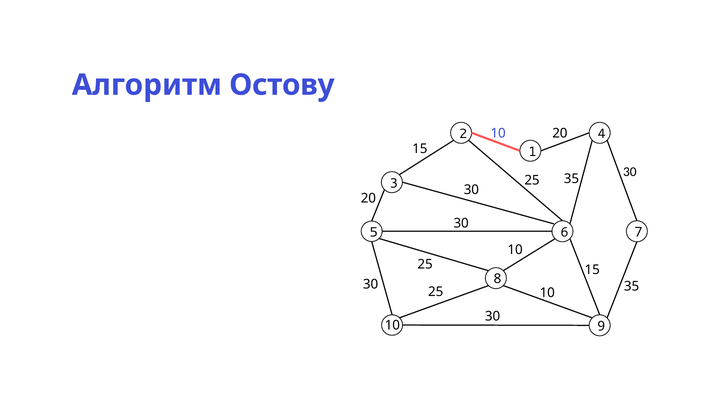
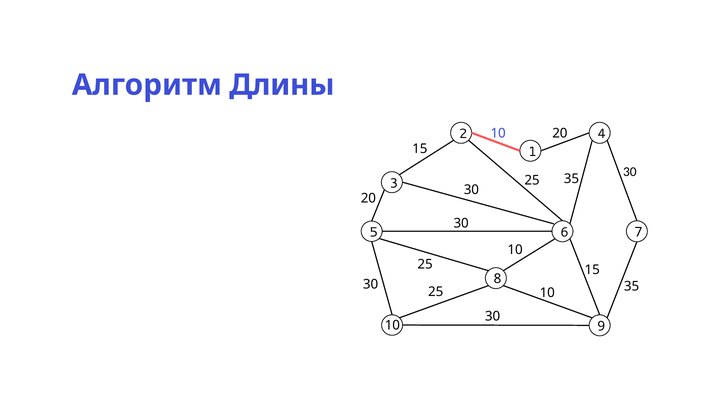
Остову: Остову -> Длины (282, 85)
